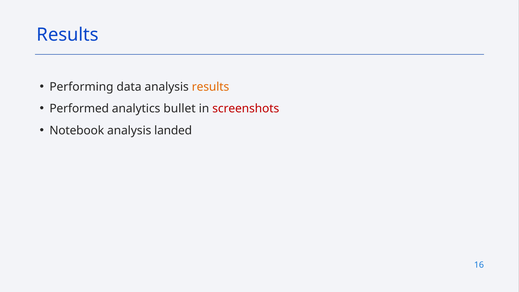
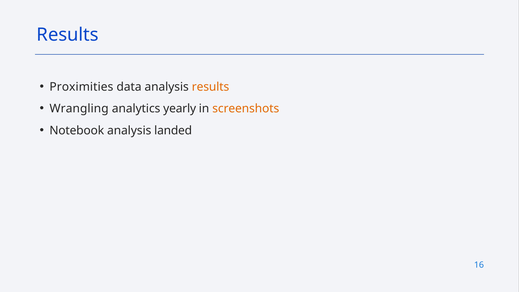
Performing: Performing -> Proximities (81, 87)
Performed: Performed -> Wrangling (79, 109)
bullet: bullet -> yearly (180, 109)
screenshots colour: red -> orange (246, 109)
